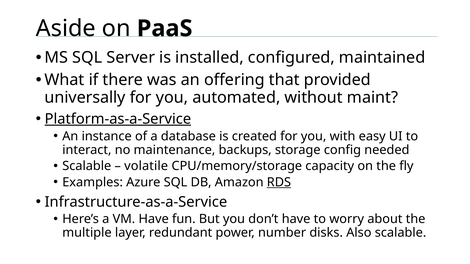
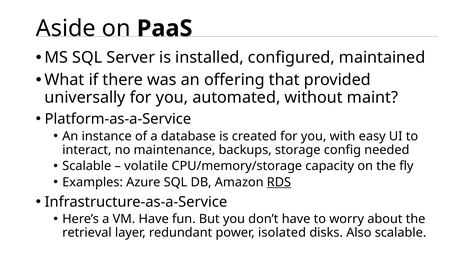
Platform-as-a-Service underline: present -> none (118, 119)
multiple: multiple -> retrieval (87, 233)
number: number -> isolated (282, 233)
